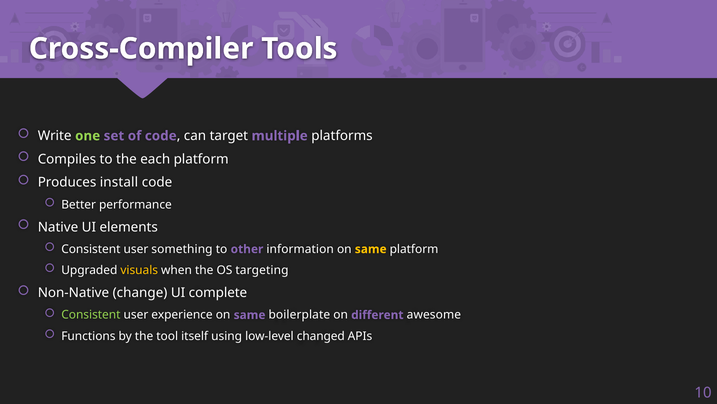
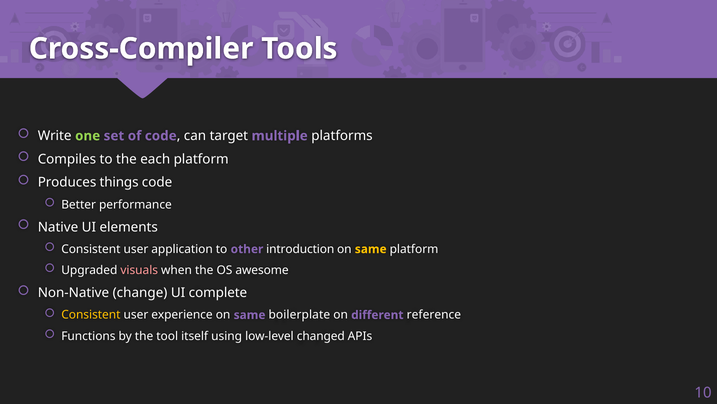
install: install -> things (119, 182)
something: something -> application (182, 249)
information: information -> introduction (300, 249)
visuals colour: yellow -> pink (139, 270)
targeting: targeting -> awesome (262, 270)
Consistent colour: light green -> yellow (91, 314)
awesome: awesome -> reference (434, 314)
